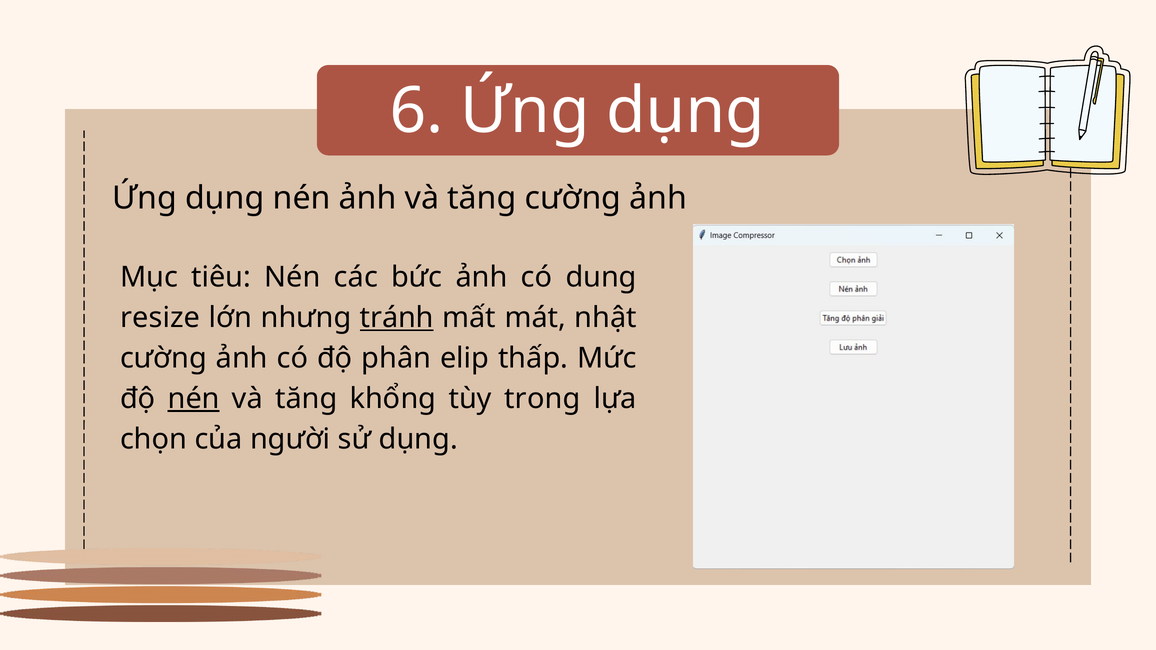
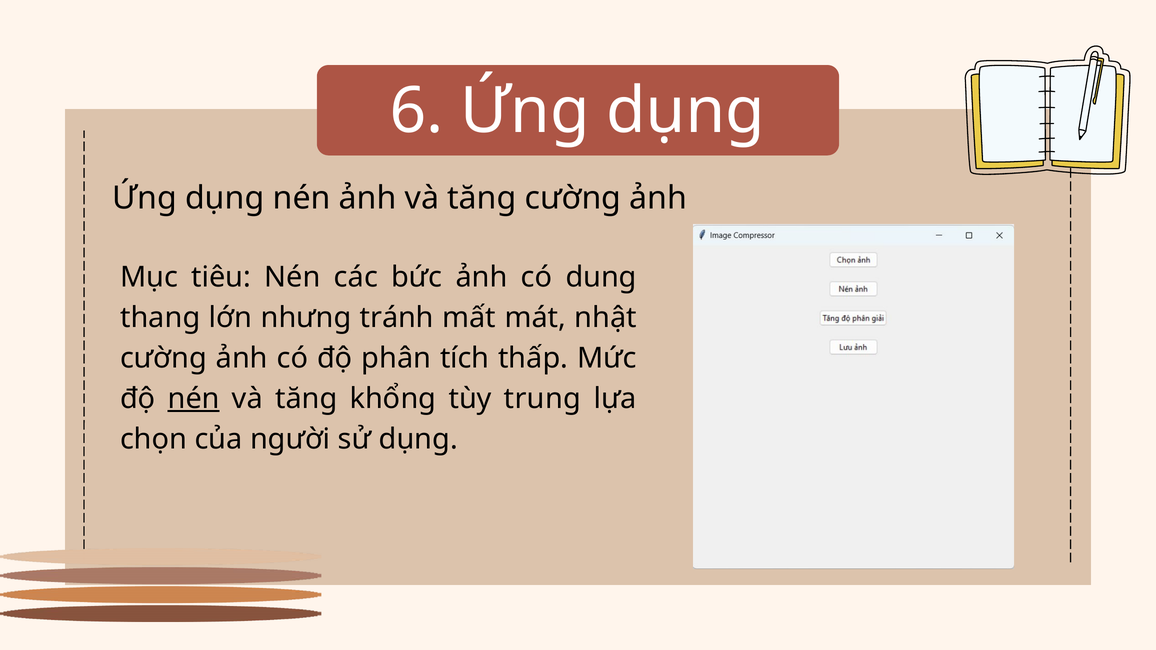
resize: resize -> thang (160, 318)
tránh underline: present -> none (397, 318)
elip: elip -> tích (465, 358)
trong: trong -> trung (542, 399)
